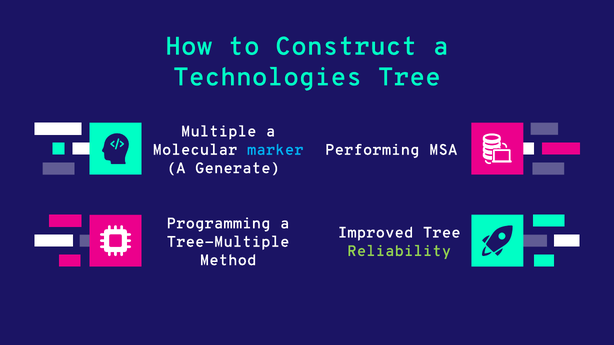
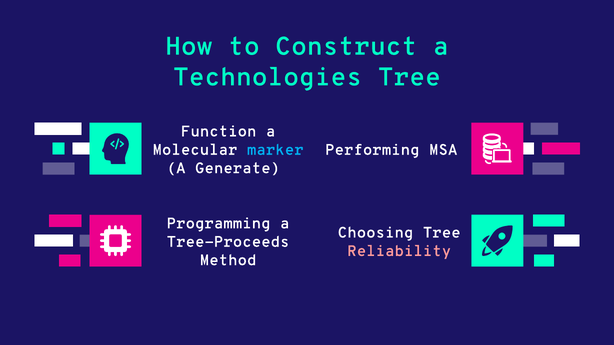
Multiple: Multiple -> Function (219, 131)
Improved: Improved -> Choosing (376, 233)
Tree-Multiple: Tree-Multiple -> Tree-Proceeds (228, 242)
Reliability colour: light green -> pink (399, 251)
